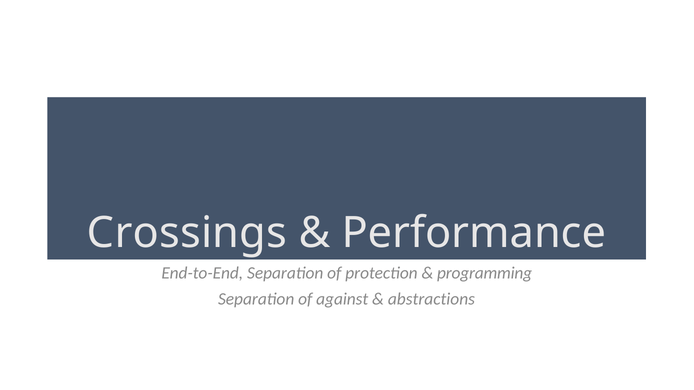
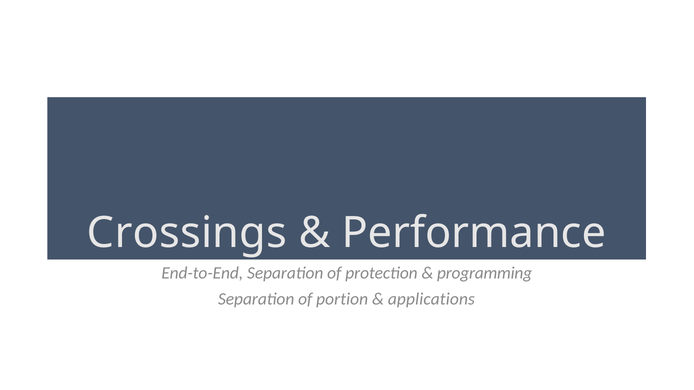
against: against -> portion (342, 299)
abstractions: abstractions -> applications (431, 299)
